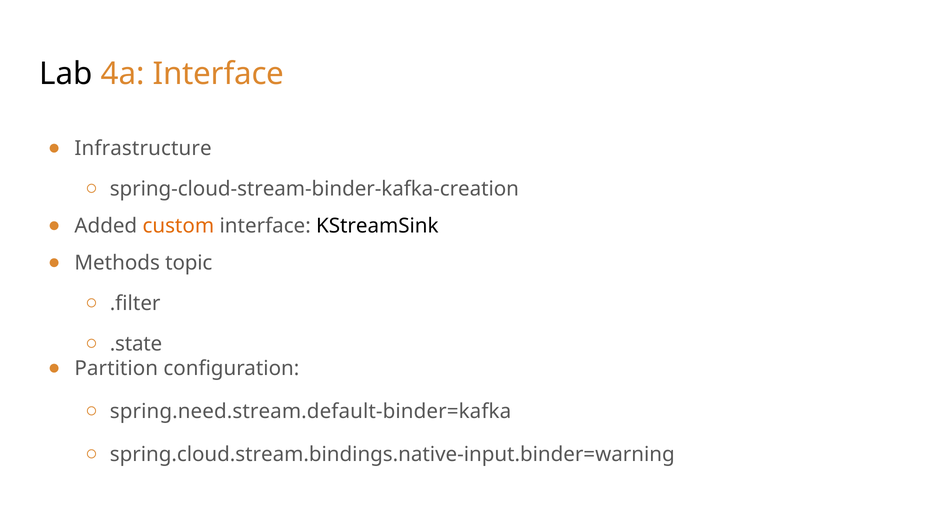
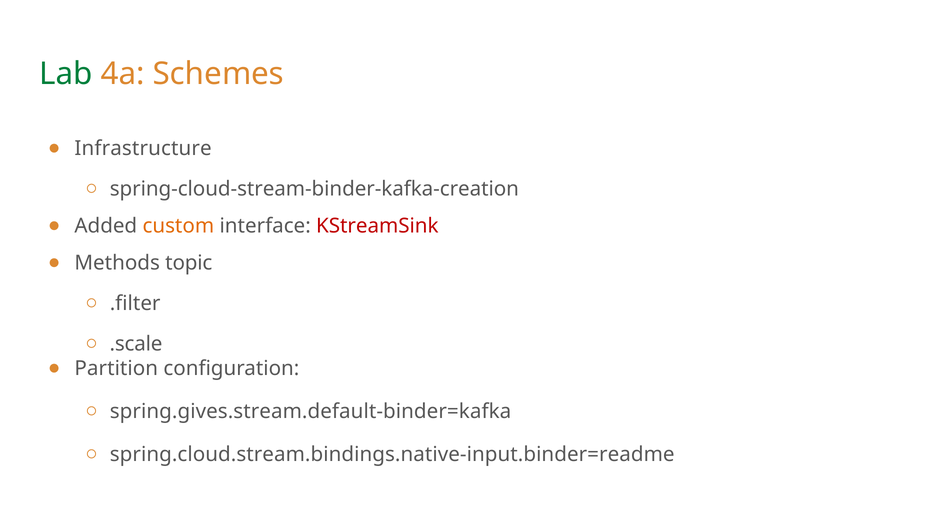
Lab colour: black -> green (66, 74)
4a Interface: Interface -> Schemes (218, 74)
KStreamSink colour: black -> red (377, 226)
.state: .state -> .scale (136, 344)
spring.need.stream.default-binder=kafka: spring.need.stream.default-binder=kafka -> spring.gives.stream.default-binder=kafka (311, 411)
spring.cloud.stream.bindings.native-input.binder=warning: spring.cloud.stream.bindings.native-input.binder=warning -> spring.cloud.stream.bindings.native-input.binder=readme (392, 454)
